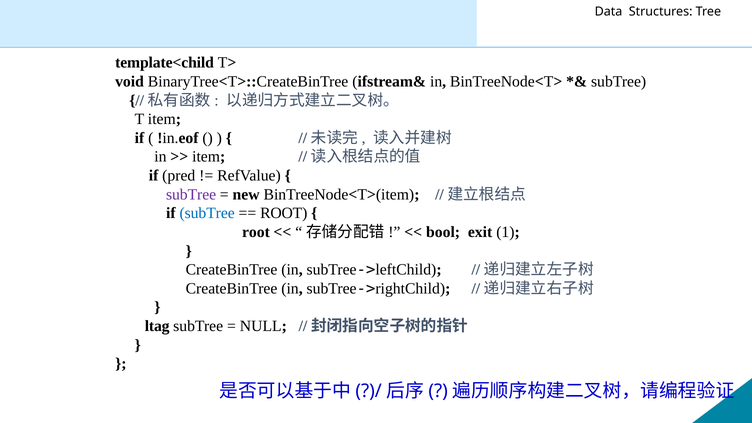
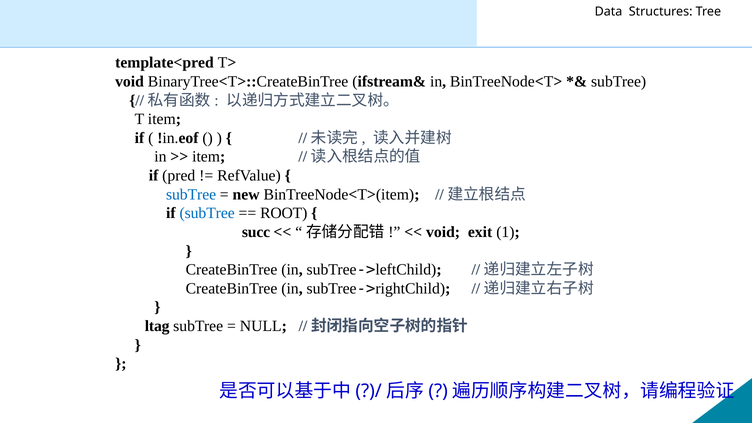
template<child: template<child -> template<pred (164, 63)
subTree colour: purple -> blue (191, 194)
root: root -> succ (256, 232)
bool: bool -> void (443, 232)
